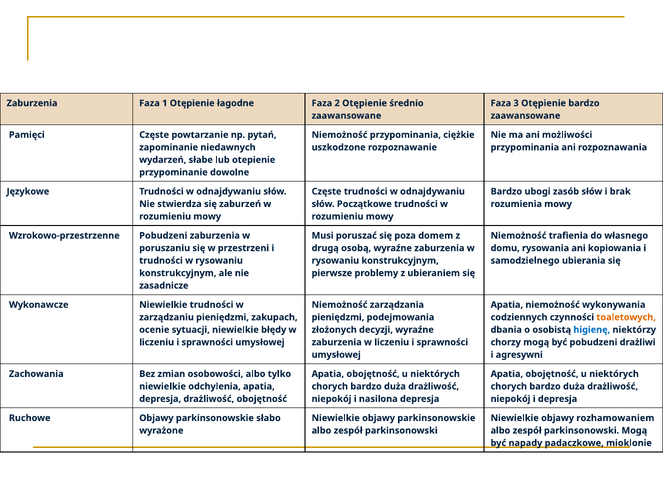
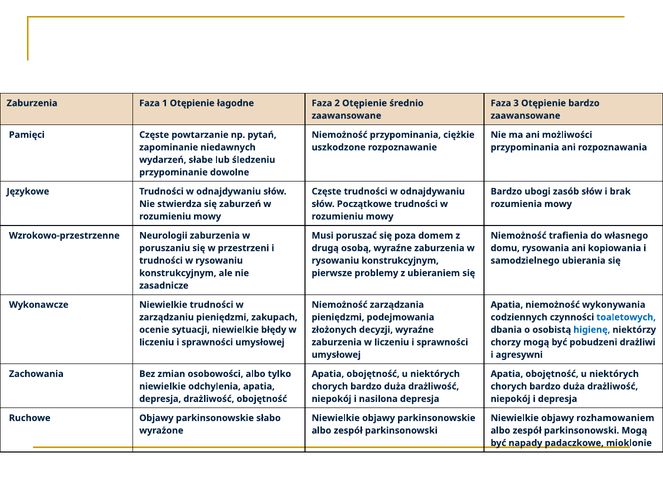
otepienie: otepienie -> śledzeniu (254, 160)
Wzrokowo-przestrzenne Pobudzeni: Pobudzeni -> Neurologii (163, 236)
toaletowych colour: orange -> blue (626, 317)
